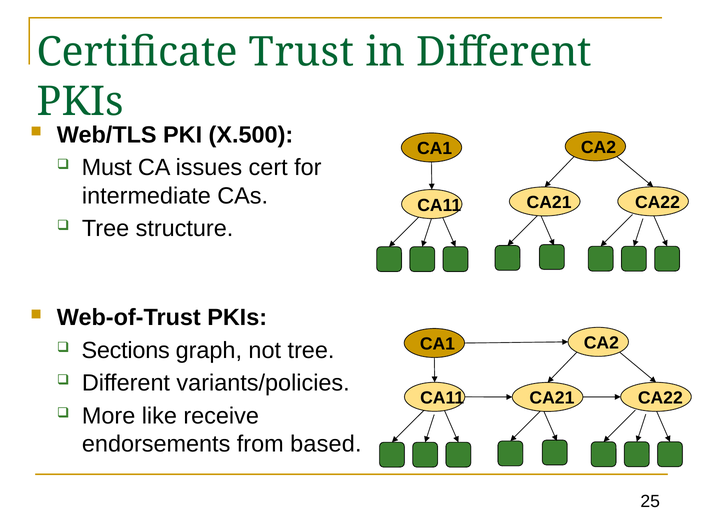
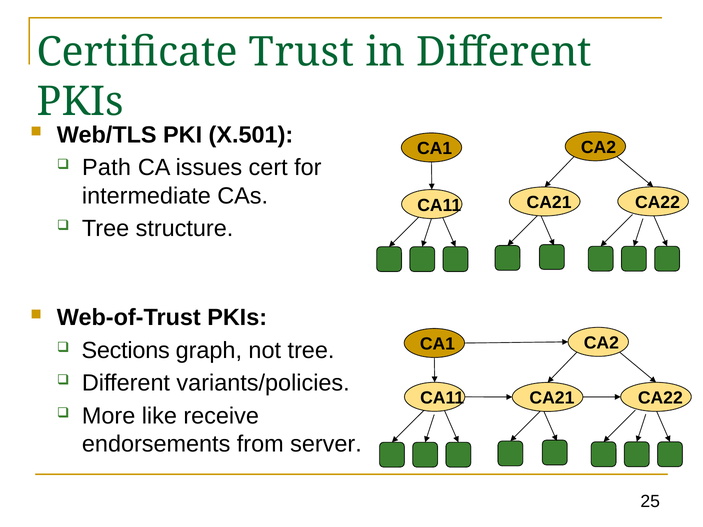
X.500: X.500 -> X.501 (251, 135)
Must: Must -> Path (107, 168)
based: based -> server (326, 444)
